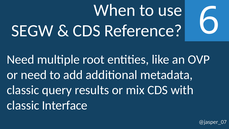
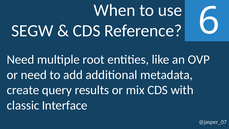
classic: classic -> create (23, 90)
